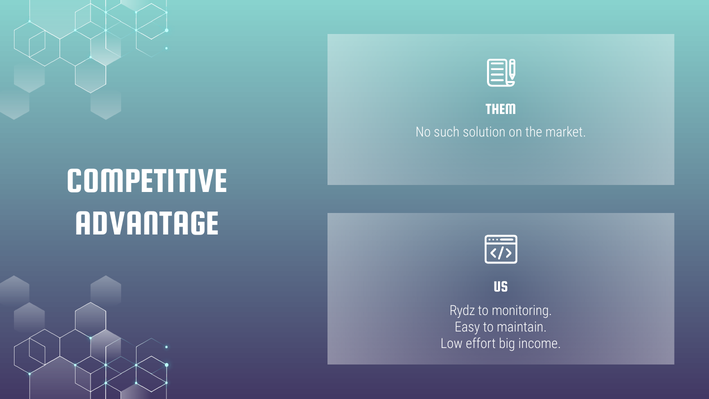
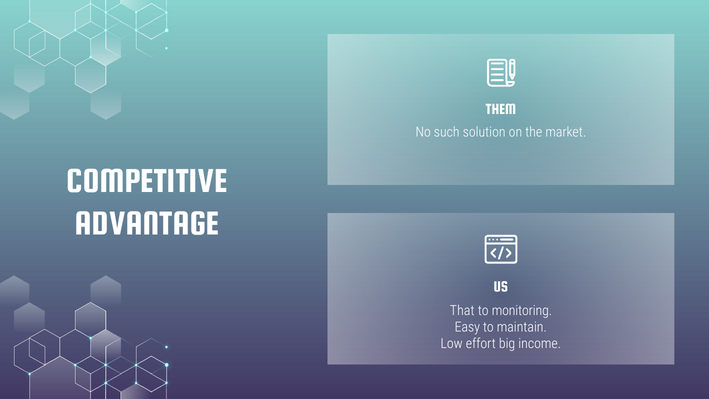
Rydz: Rydz -> That (462, 310)
